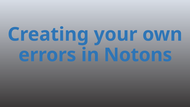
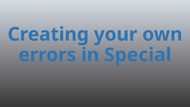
Notons: Notons -> Special (138, 55)
